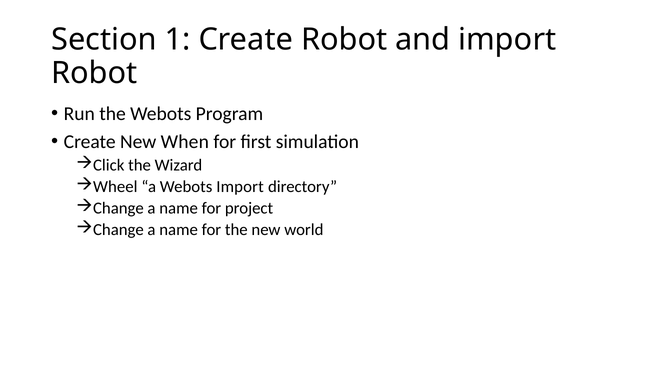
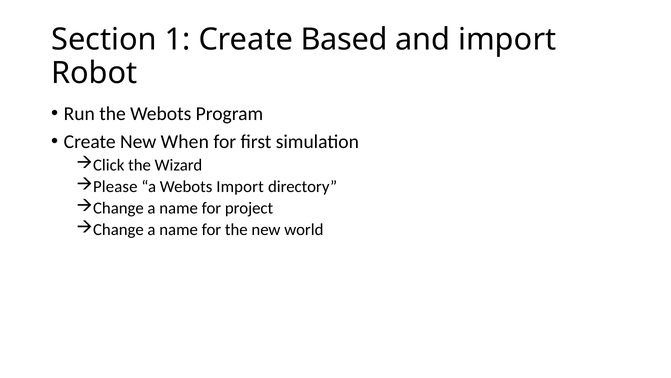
Create Robot: Robot -> Based (344, 40)
Wheel: Wheel -> Please (115, 186)
